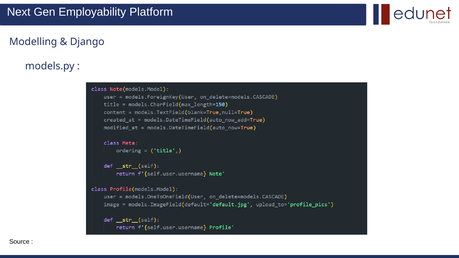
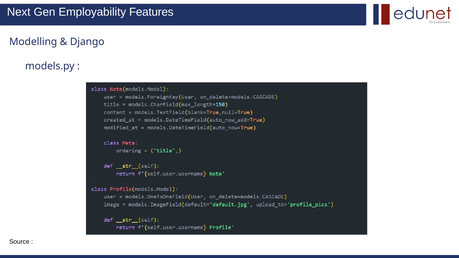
Platform: Platform -> Features (151, 12)
